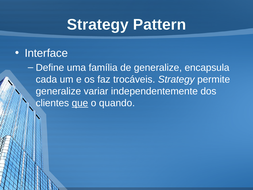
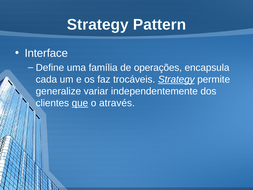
de generalize: generalize -> operações (158, 68)
Strategy underline: none -> present (176, 79)
quando: quando -> através (117, 103)
